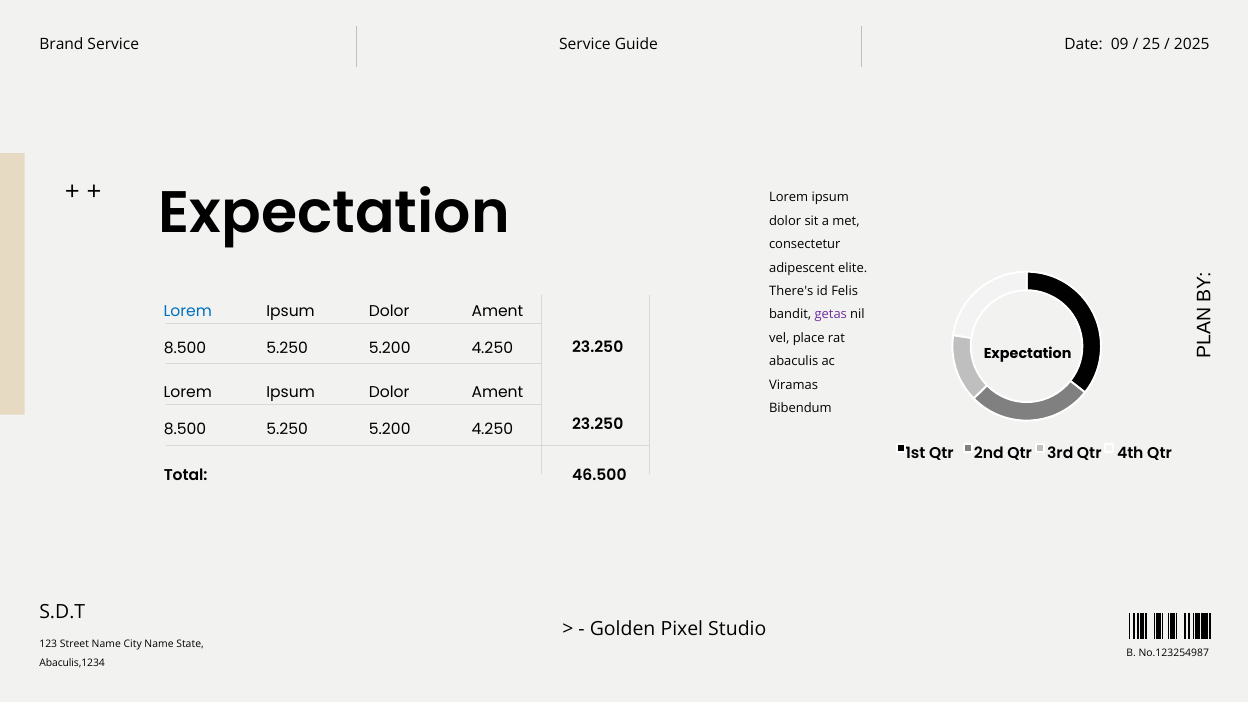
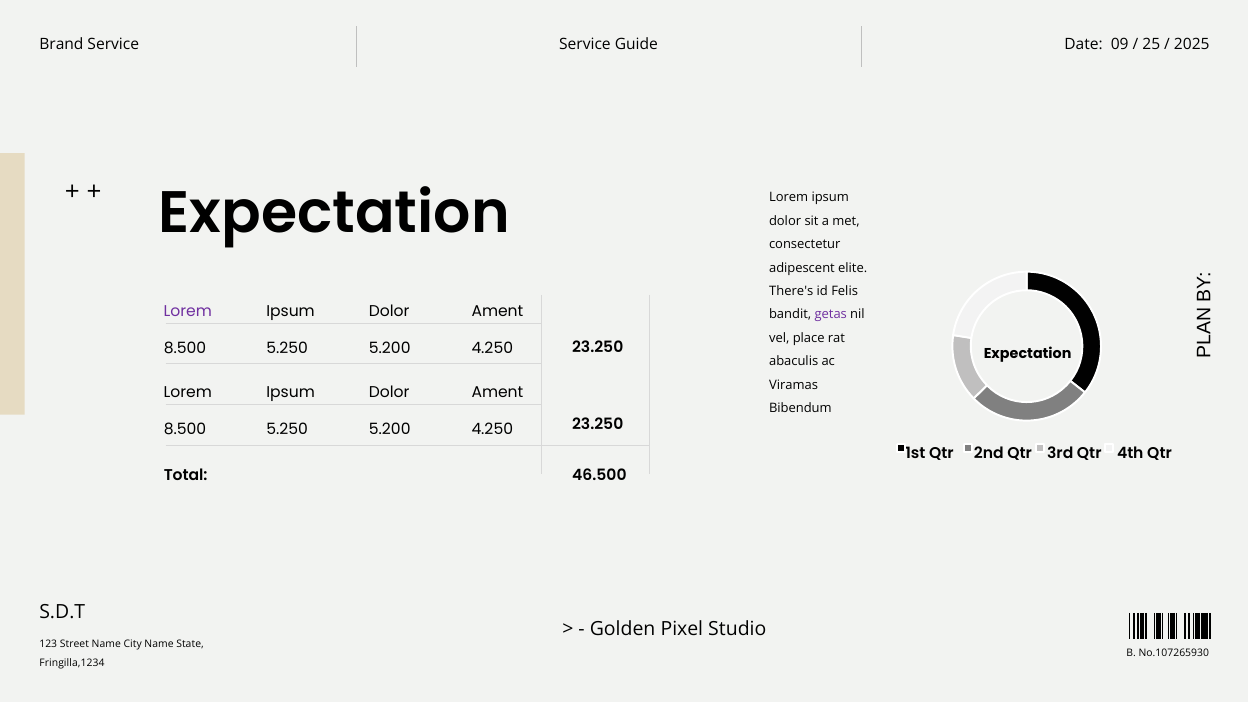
Lorem colour: blue -> purple (188, 311)
No.123254987: No.123254987 -> No.107265930 (1174, 653)
Abaculis,1234: Abaculis,1234 -> Fringilla,1234 (72, 663)
